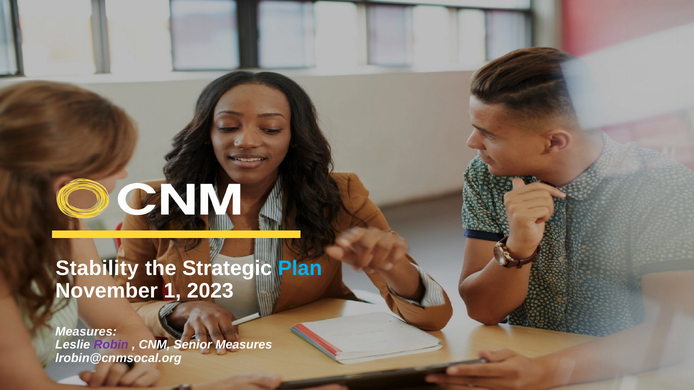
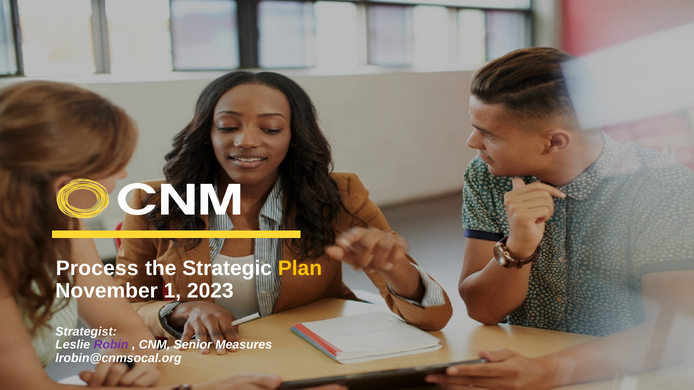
Stability: Stability -> Process (97, 269)
Plan colour: light blue -> yellow (300, 269)
Measures: Measures -> Strategist (86, 332)
